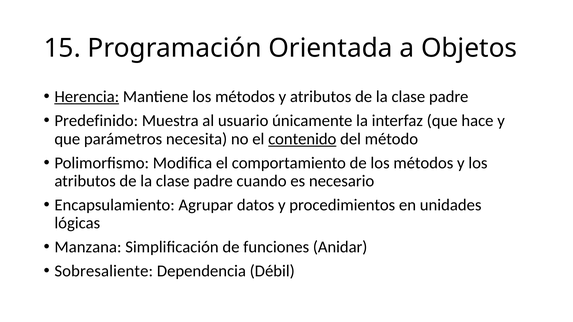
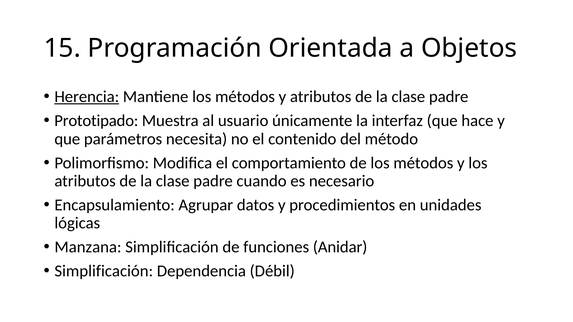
Predefinido: Predefinido -> Prototipado (96, 121)
contenido underline: present -> none (302, 139)
Sobresaliente: Sobresaliente -> Simplificación (104, 271)
